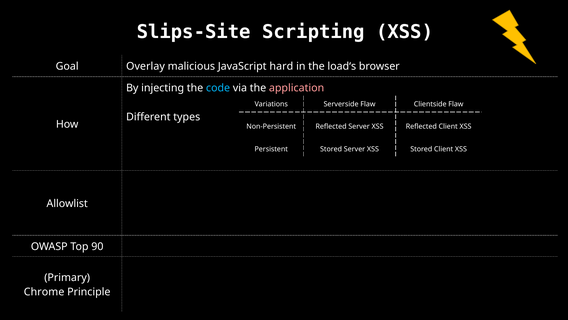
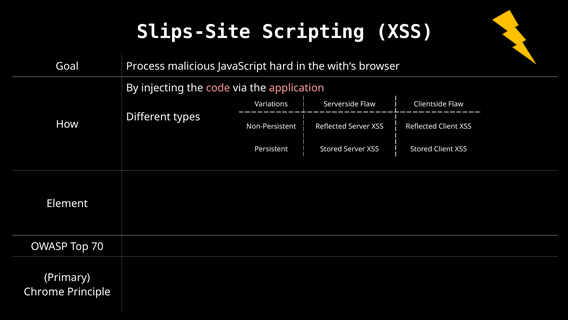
Overlay: Overlay -> Process (146, 66)
load‘s: load‘s -> with‘s (342, 66)
code colour: light blue -> pink (218, 88)
Allowlist: Allowlist -> Element (67, 203)
90: 90 -> 70 (97, 246)
